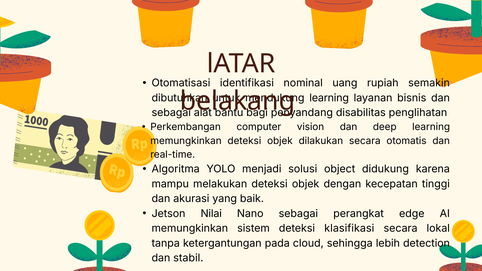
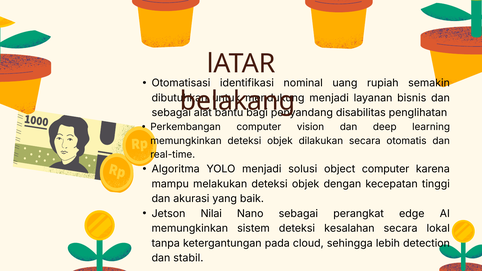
learning: learning -> menjadi (329, 98)
object didukung: didukung -> computer (386, 169)
klasifikasi: klasifikasi -> kesalahan (349, 229)
